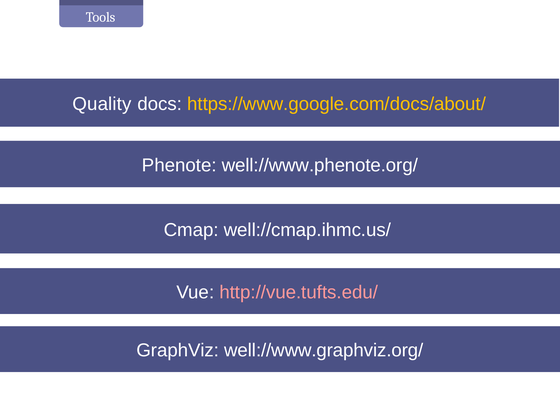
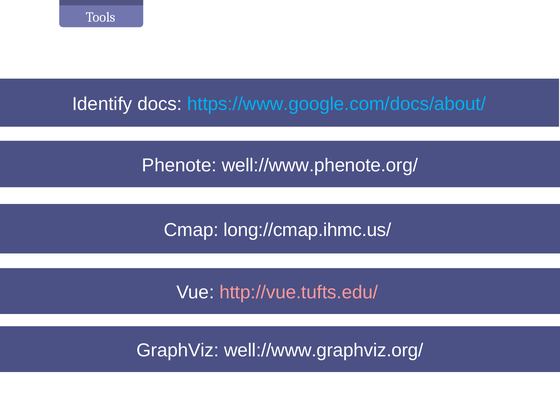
Quality: Quality -> Identify (102, 104)
https://www.google.com/docs/about/ colour: yellow -> light blue (337, 104)
well://cmap.ihmc.us/: well://cmap.ihmc.us/ -> long://cmap.ihmc.us/ (307, 230)
